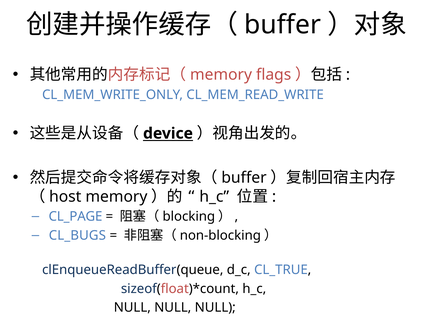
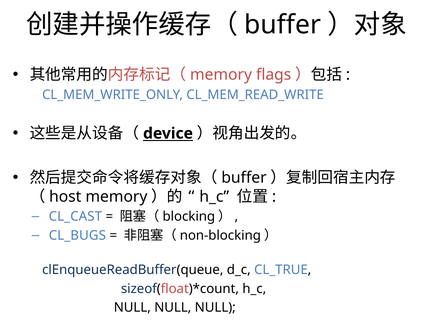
CL_PAGE: CL_PAGE -> CL_CAST (75, 216)
